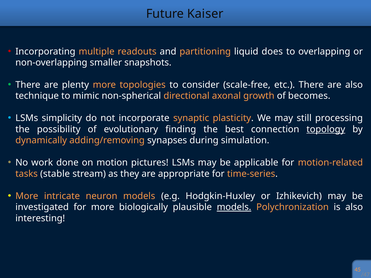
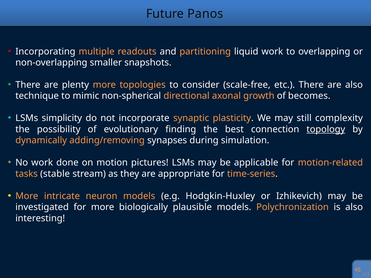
Kaiser: Kaiser -> Panos (205, 14)
liquid does: does -> work (272, 52)
processing: processing -> complexity (339, 118)
models underline: present -> none (234, 207)
